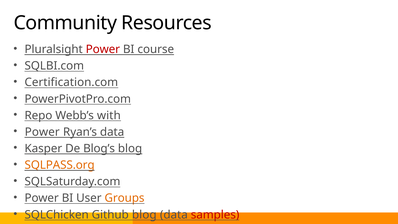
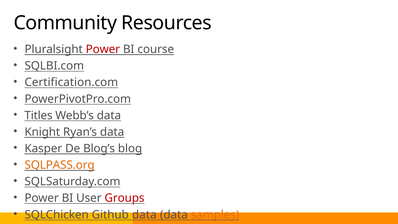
Repo: Repo -> Titles (38, 115)
Webb’s with: with -> data (109, 115)
Power: Power -> Knight (42, 132)
Groups colour: orange -> red (125, 198)
blog: blog -> data (144, 215)
samples colour: red -> orange (215, 215)
